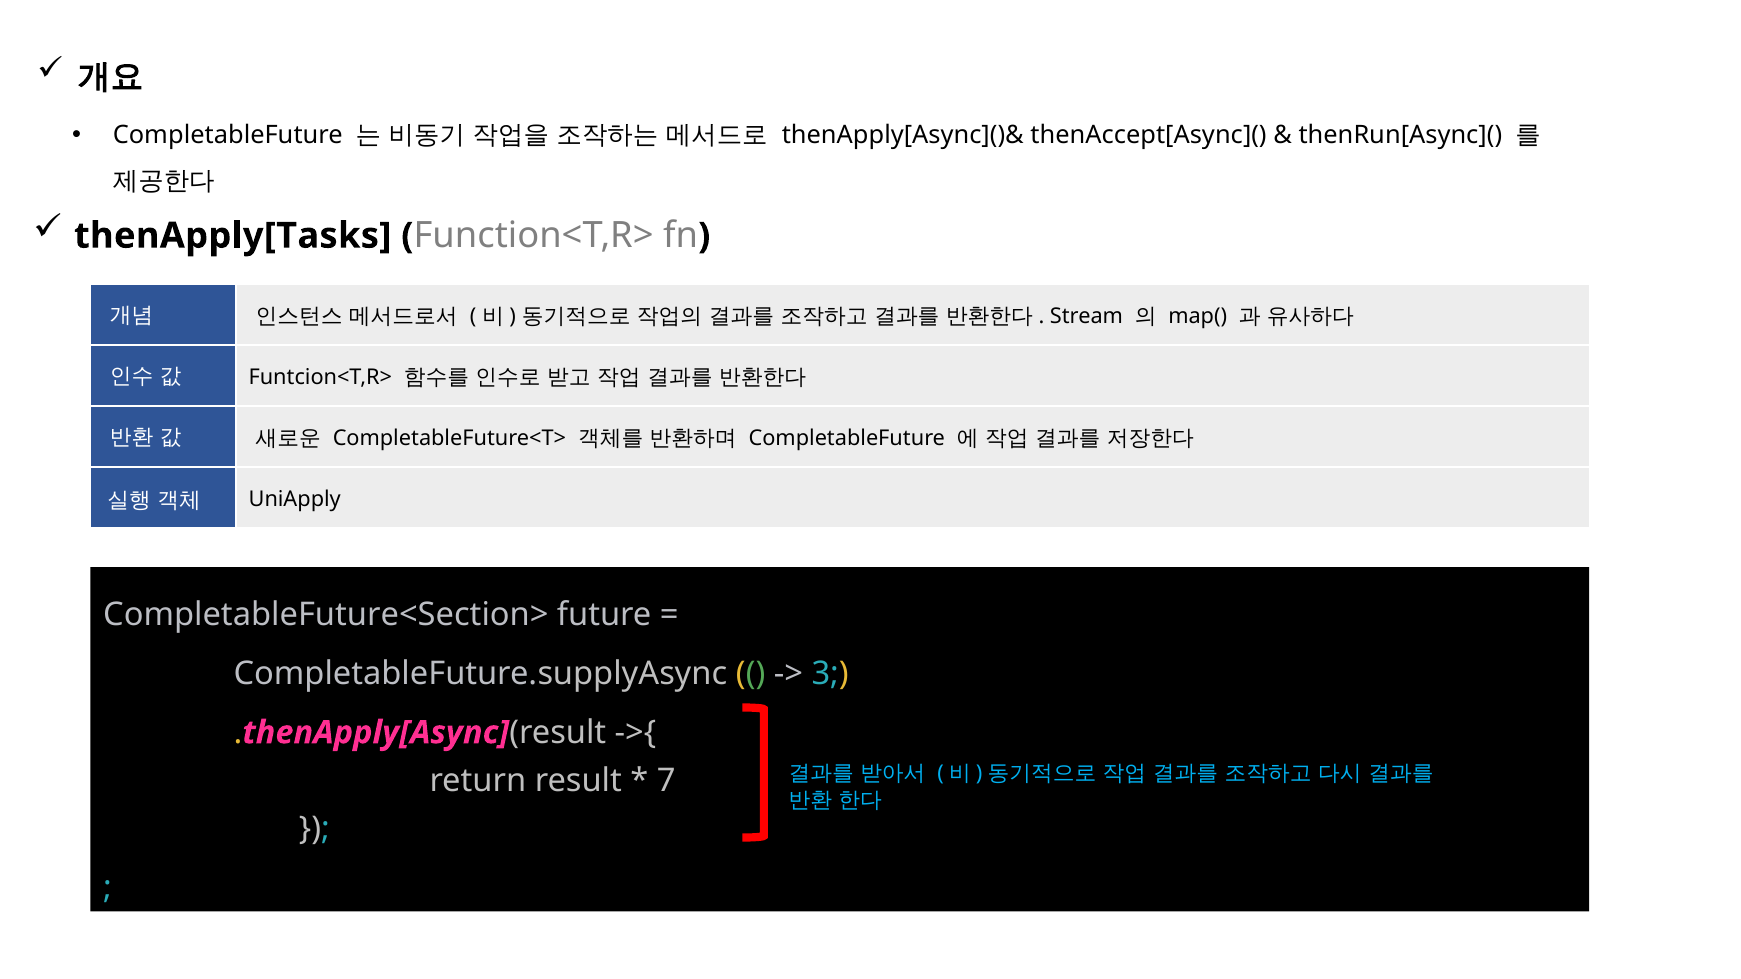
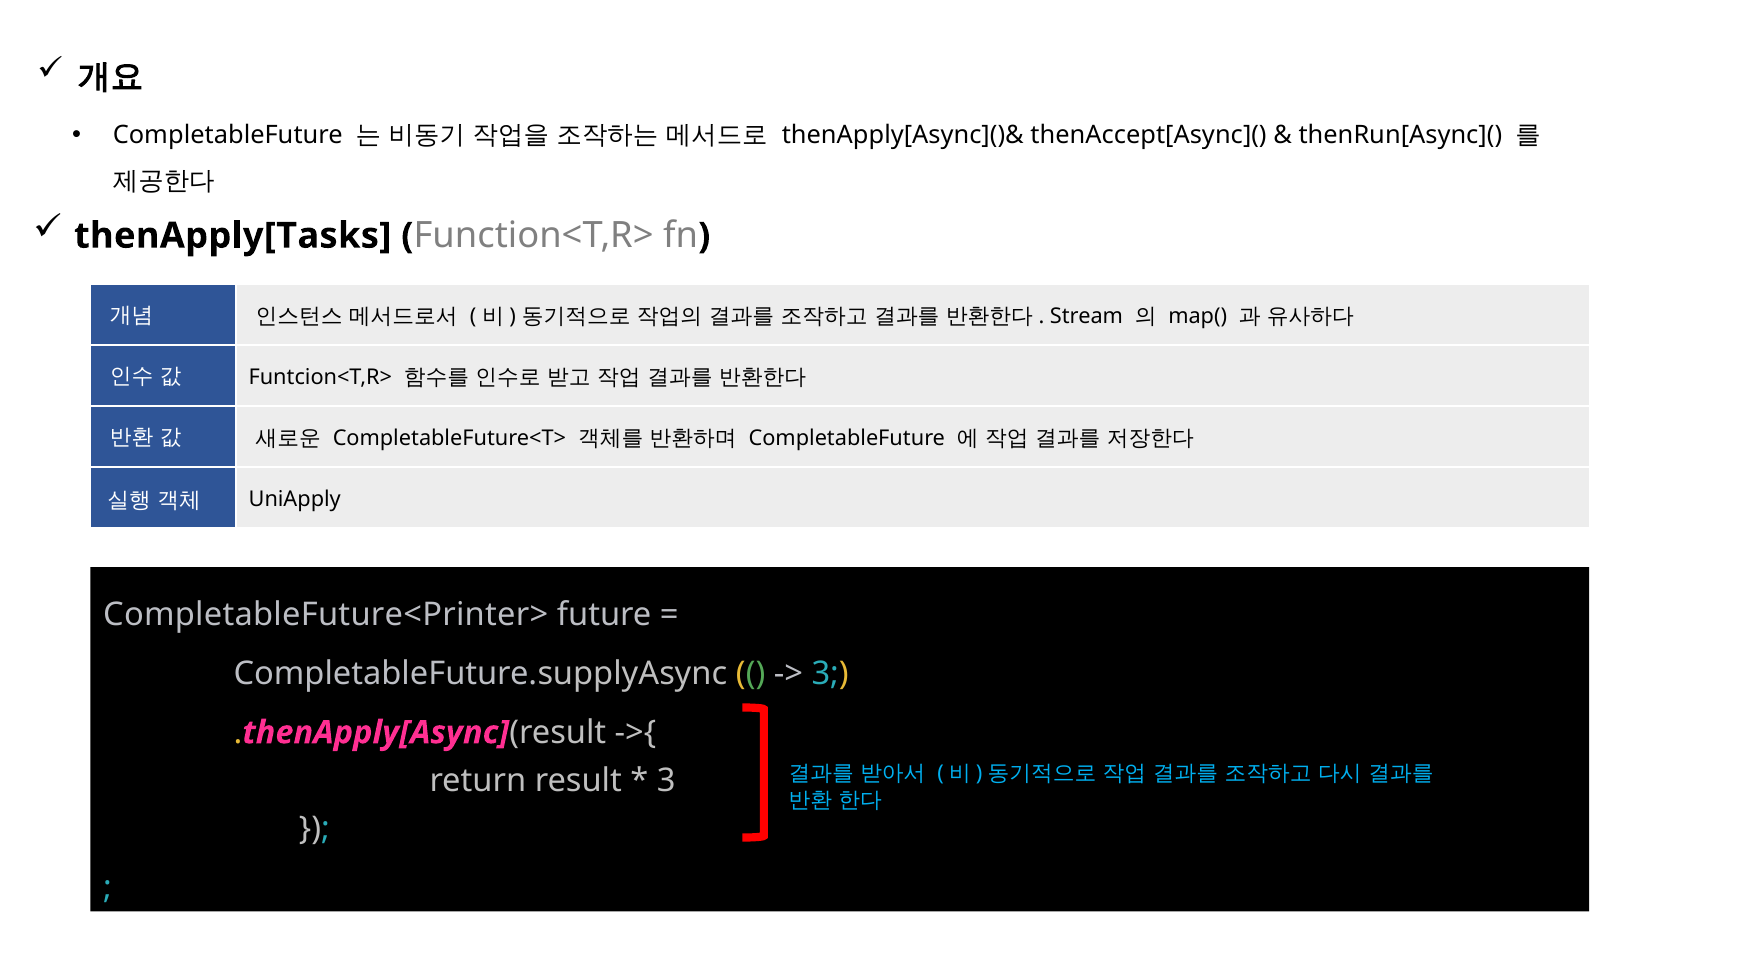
CompletableFuture<Section>: CompletableFuture<Section> -> CompletableFuture<Printer> (326, 615)
7: 7 -> 3 (666, 781)
